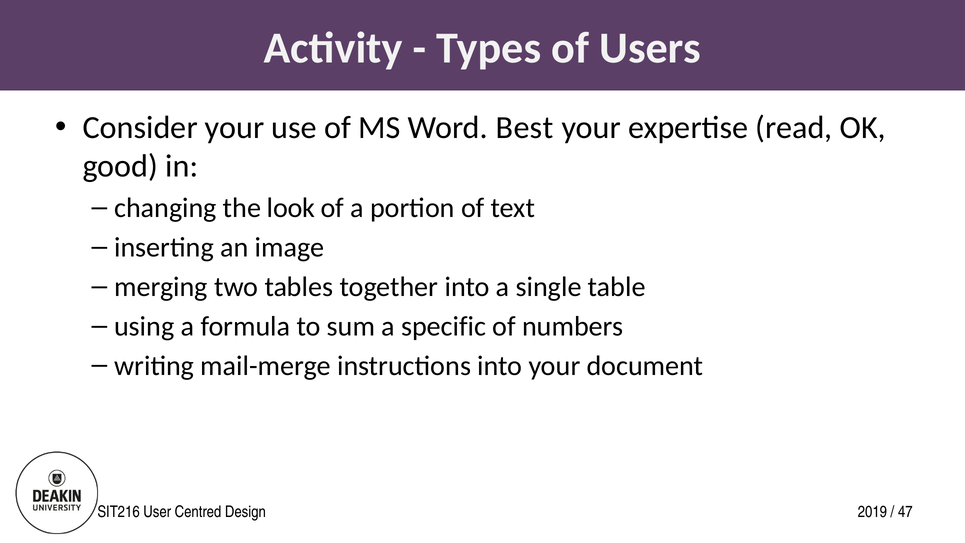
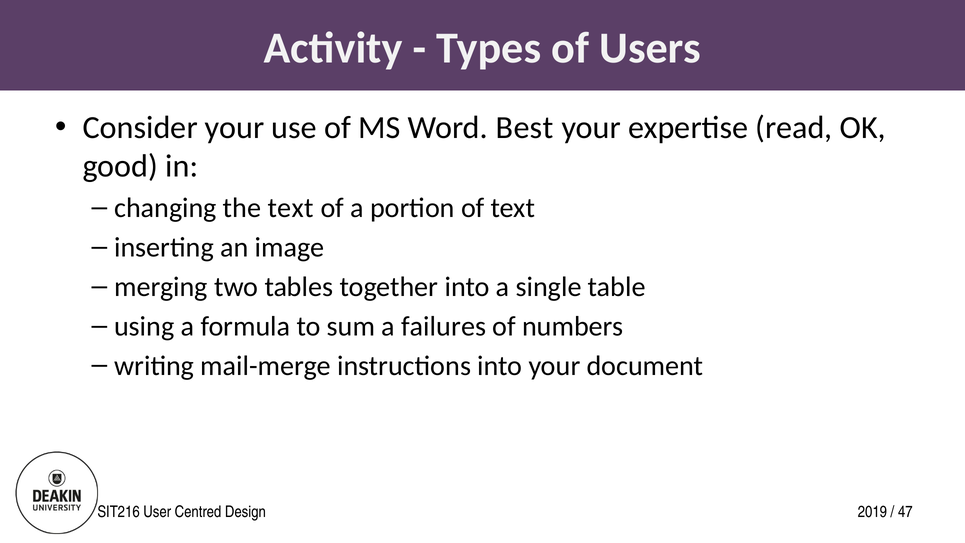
the look: look -> text (291, 208)
specific: specific -> failures (444, 326)
